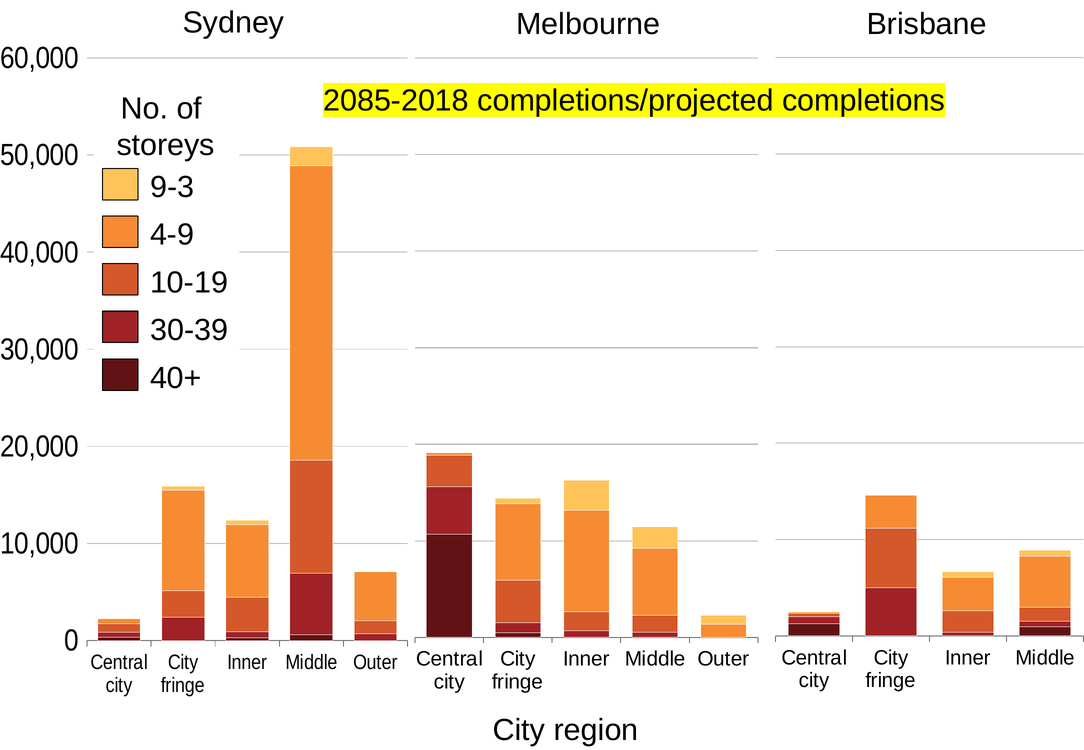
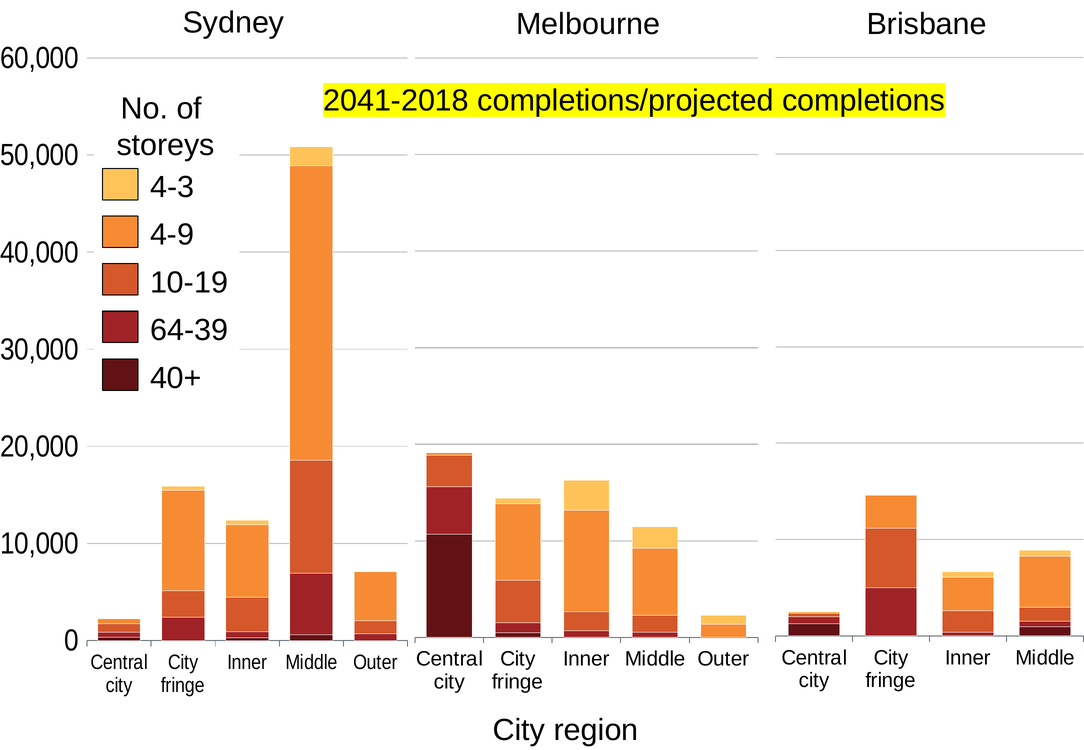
2085-2018: 2085-2018 -> 2041-2018 (396, 101)
9-3: 9-3 -> 4-3 (172, 187)
30-39: 30-39 -> 64-39 (189, 330)
